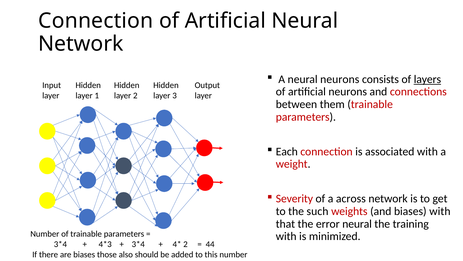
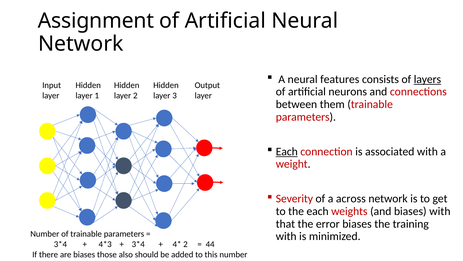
Connection: Connection -> Assignment (96, 21)
neural neurons: neurons -> features (340, 79)
Each underline: none -> present (287, 151)
the such: such -> each (318, 211)
error neural: neural -> biases (357, 223)
